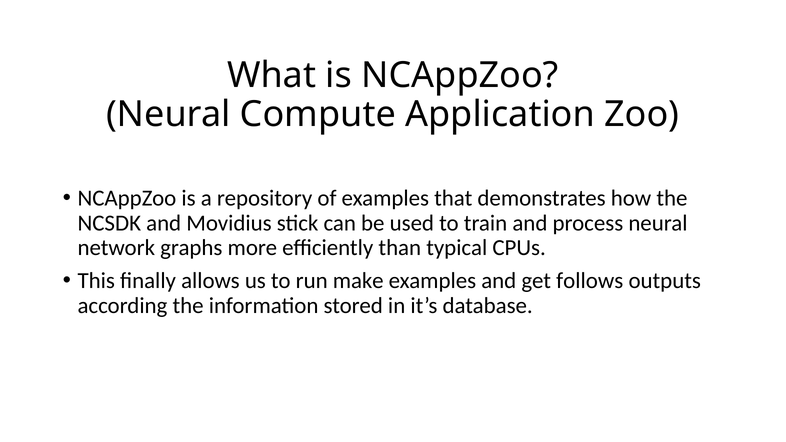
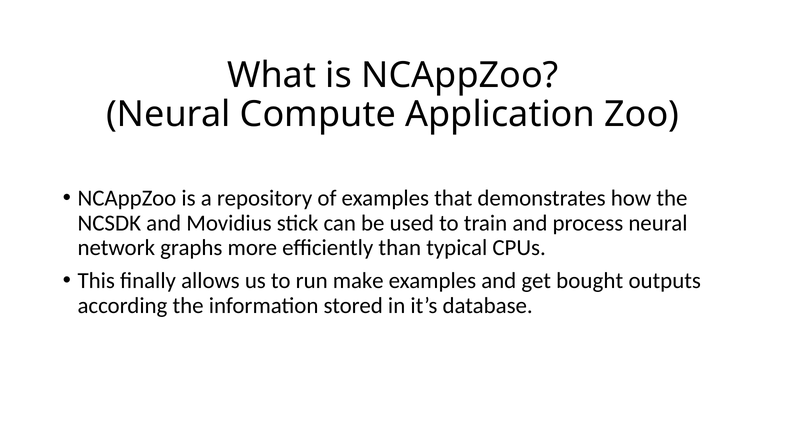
follows: follows -> bought (590, 281)
